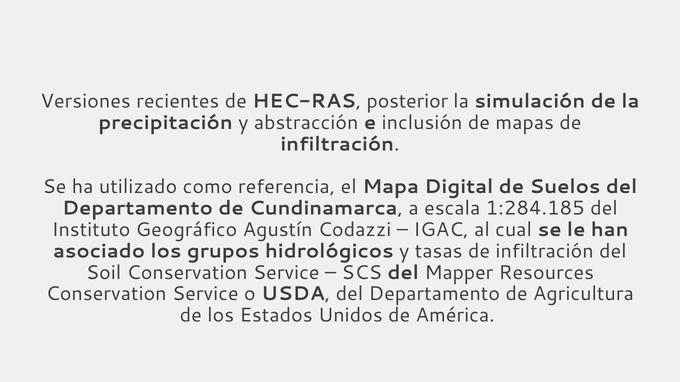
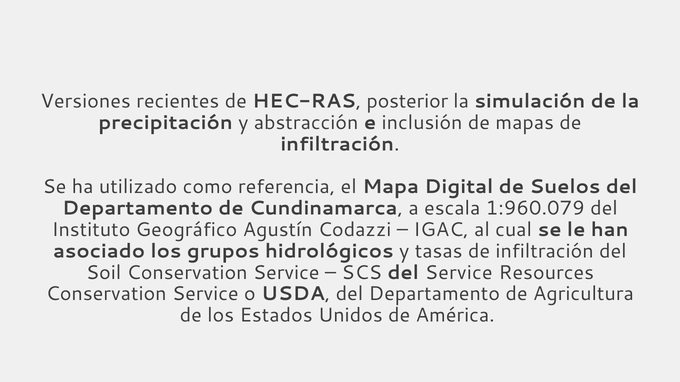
1:284.185: 1:284.185 -> 1:960.079 (535, 209)
del Mapper: Mapper -> Service (459, 273)
